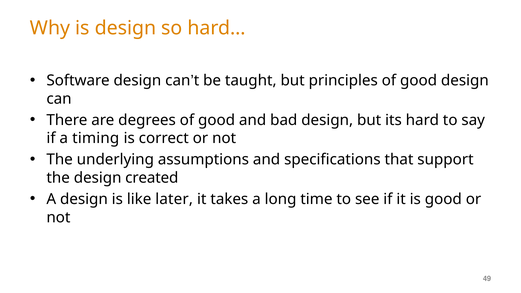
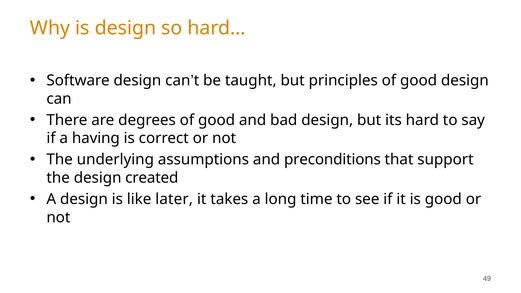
timing: timing -> having (96, 138)
specifications: specifications -> preconditions (332, 160)
